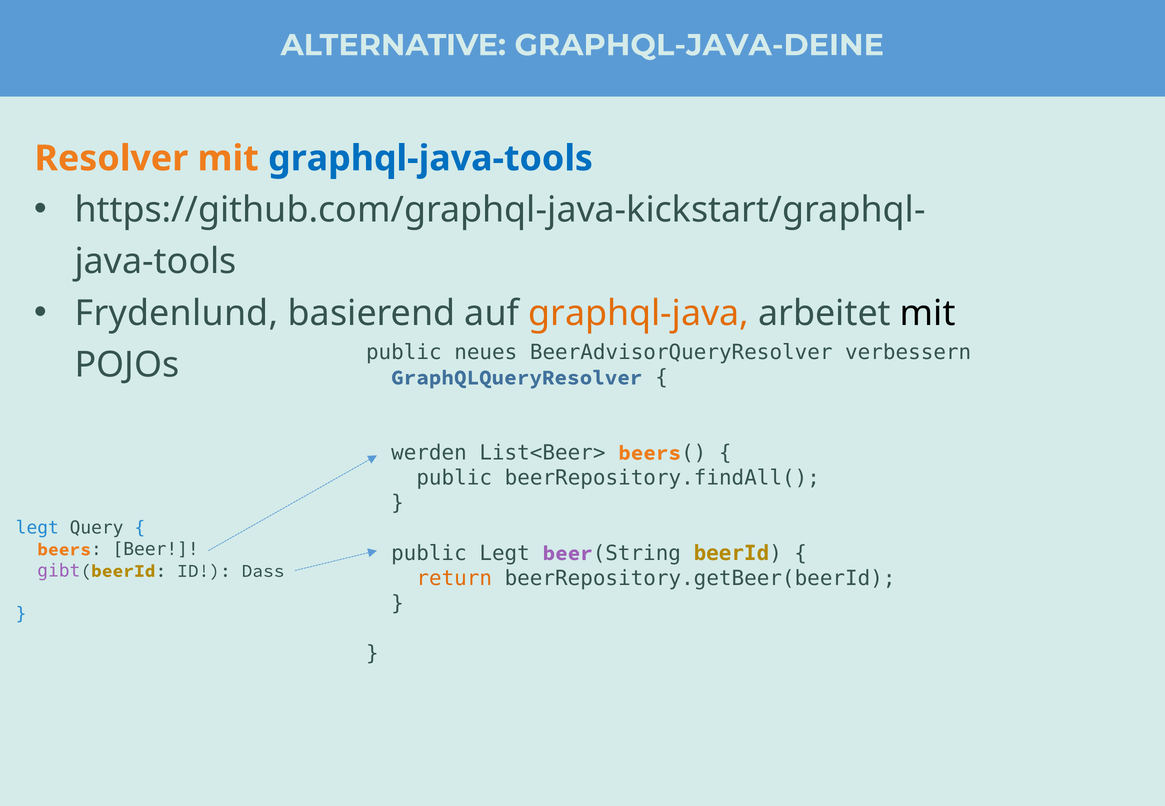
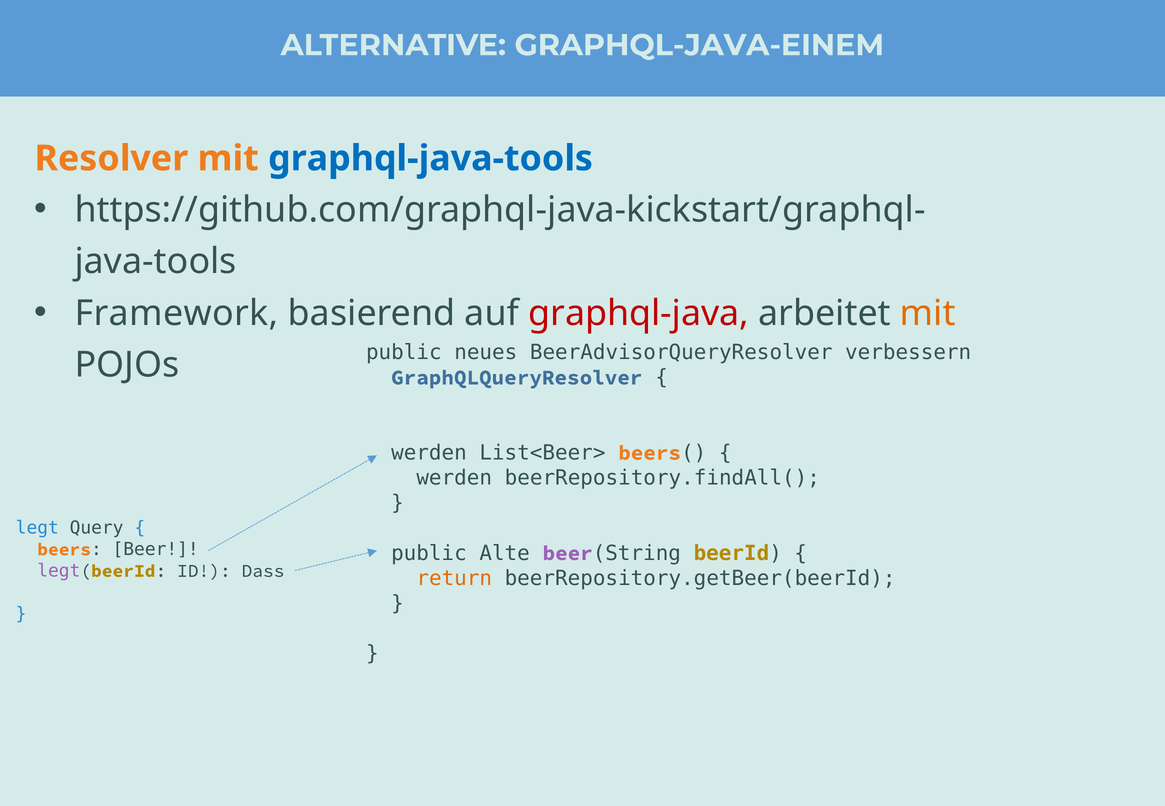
GRAPHQL-JAVA-DEINE: GRAPHQL-JAVA-DEINE -> GRAPHQL-JAVA-EINEM (699, 45)
Frydenlund: Frydenlund -> Framework (177, 313)
graphql-java colour: orange -> red (639, 313)
mit colour: black -> orange (928, 313)
public: public -> werden (454, 478)
public Legt: Legt -> Alte (505, 554)
gibt: gibt -> legt (59, 571)
